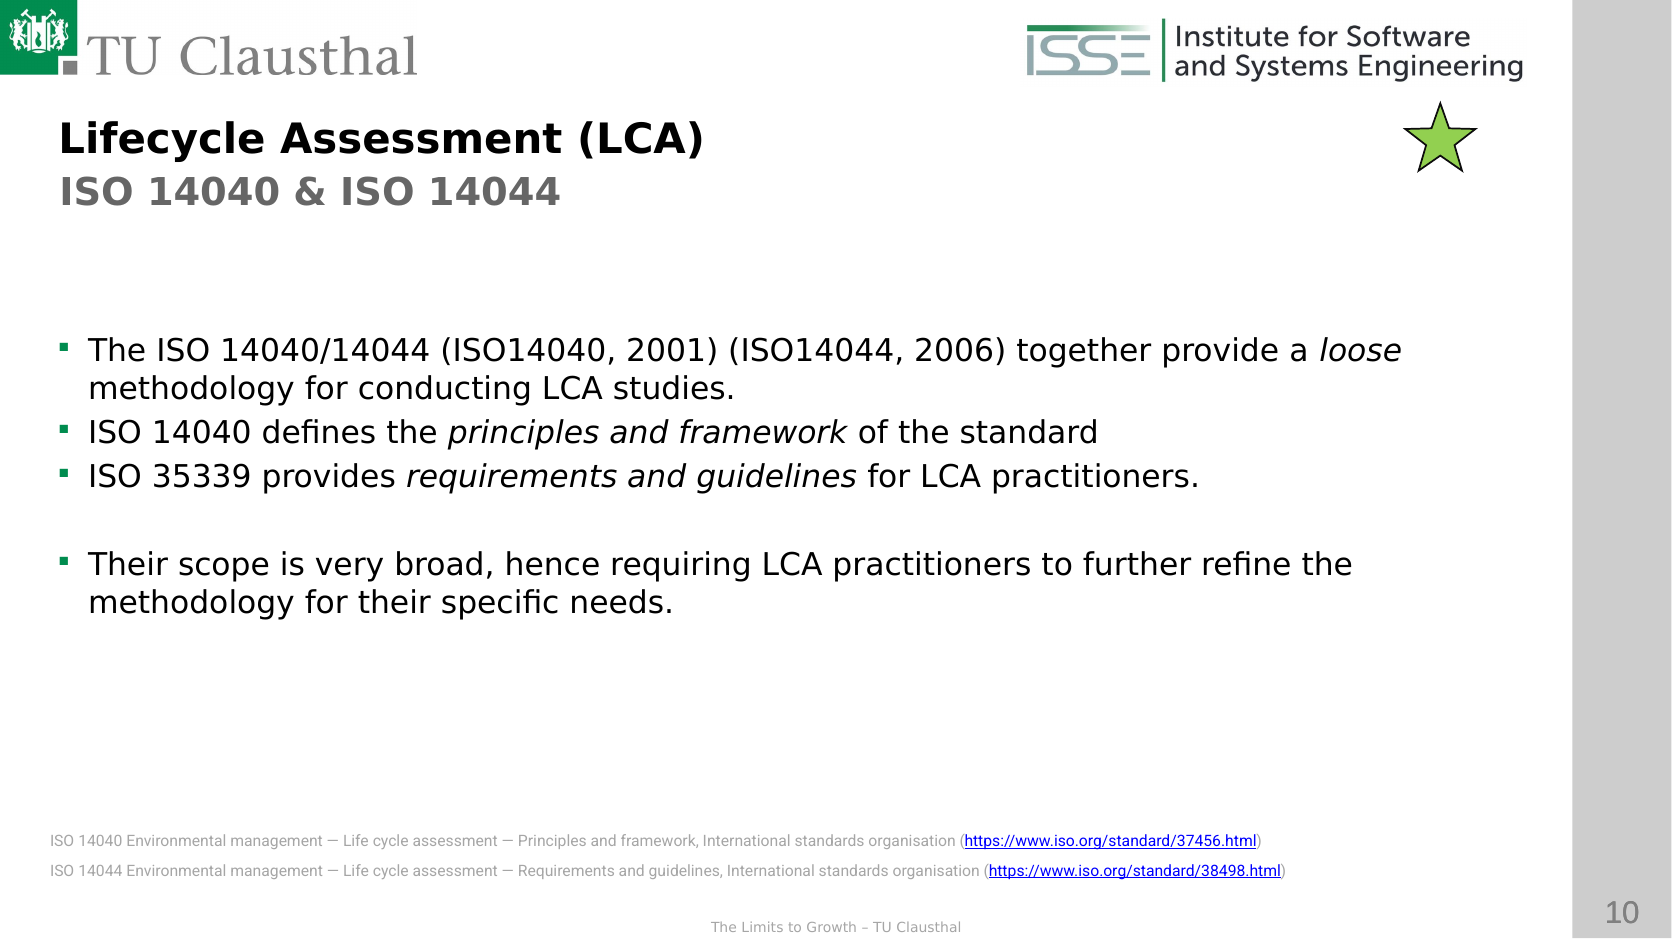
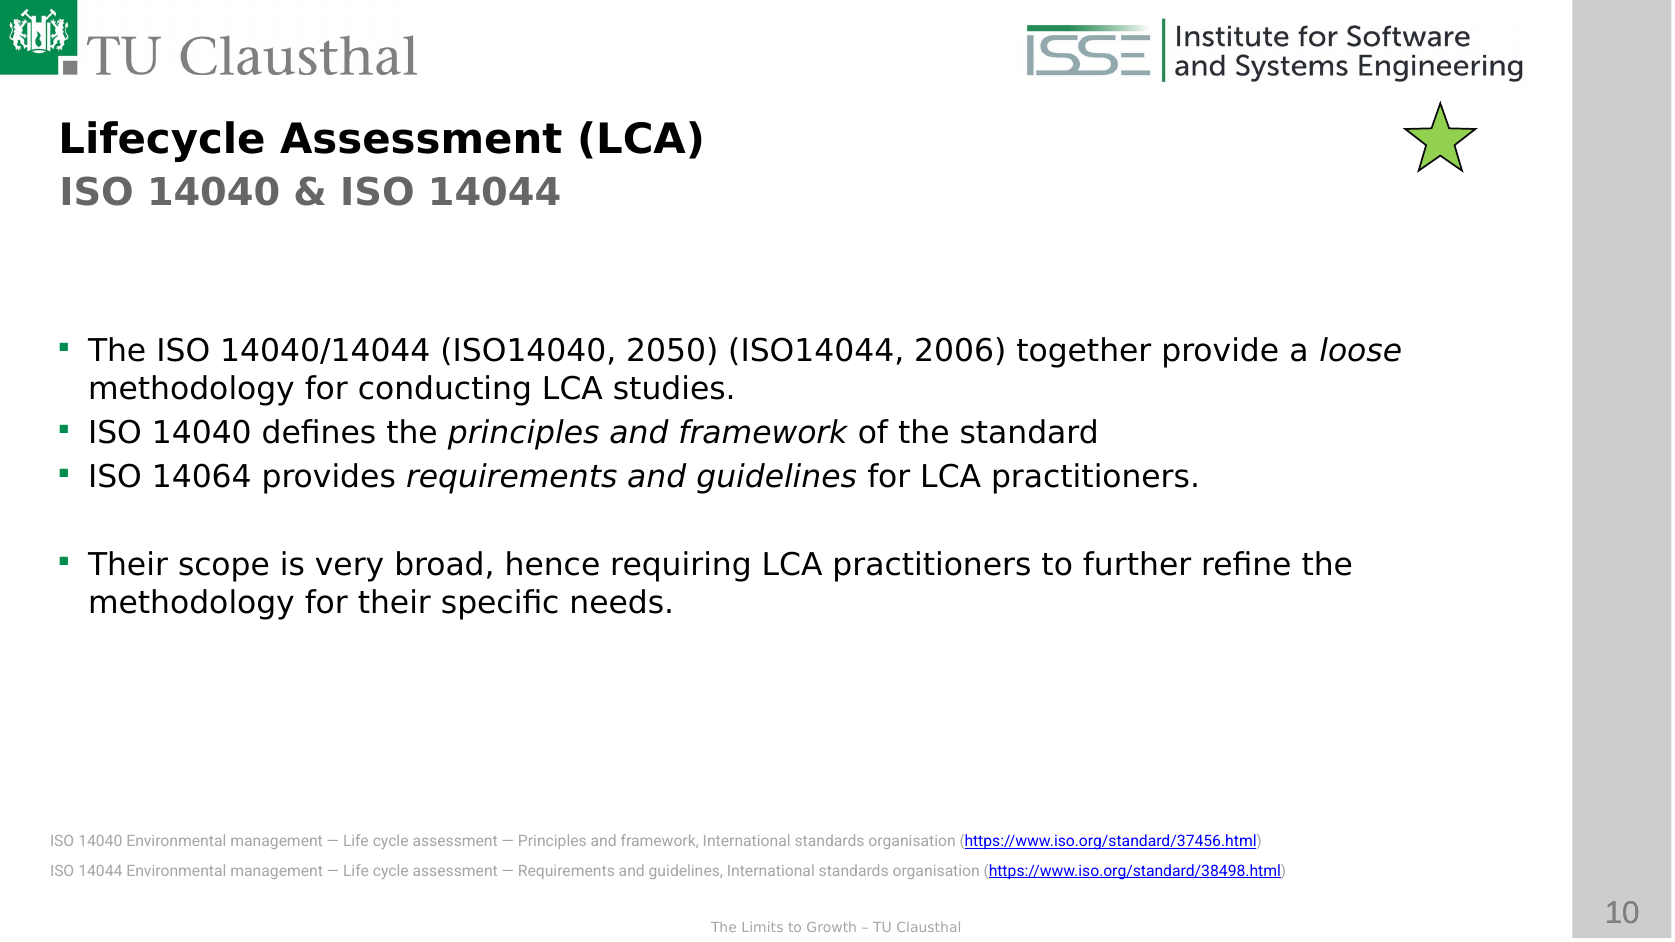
2001: 2001 -> 2050 (672, 352)
35339: 35339 -> 14064 (202, 477)
